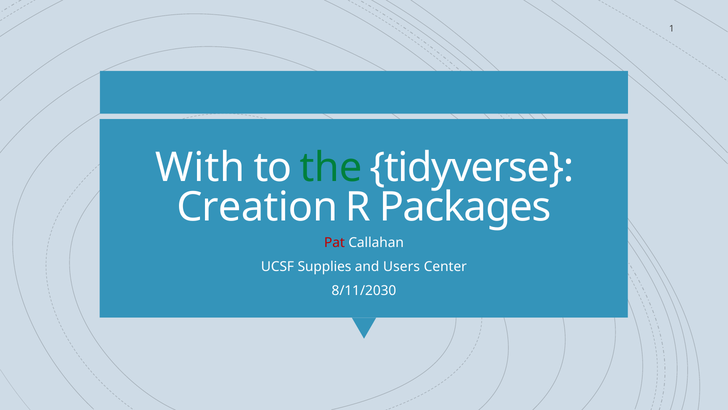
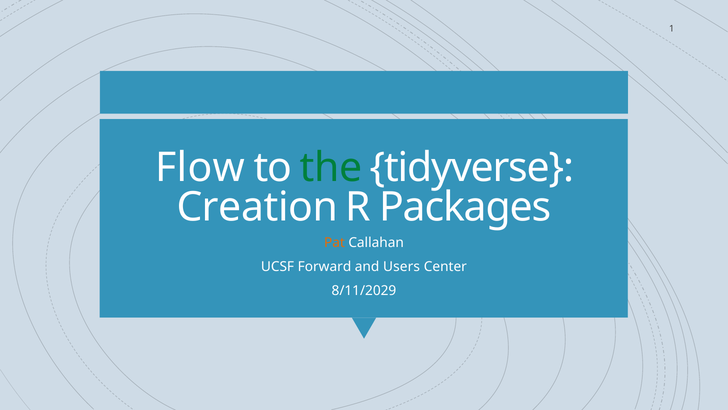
With: With -> Flow (200, 168)
Pat colour: red -> orange (334, 242)
Supplies: Supplies -> Forward (324, 266)
8/11/2030: 8/11/2030 -> 8/11/2029 (364, 290)
